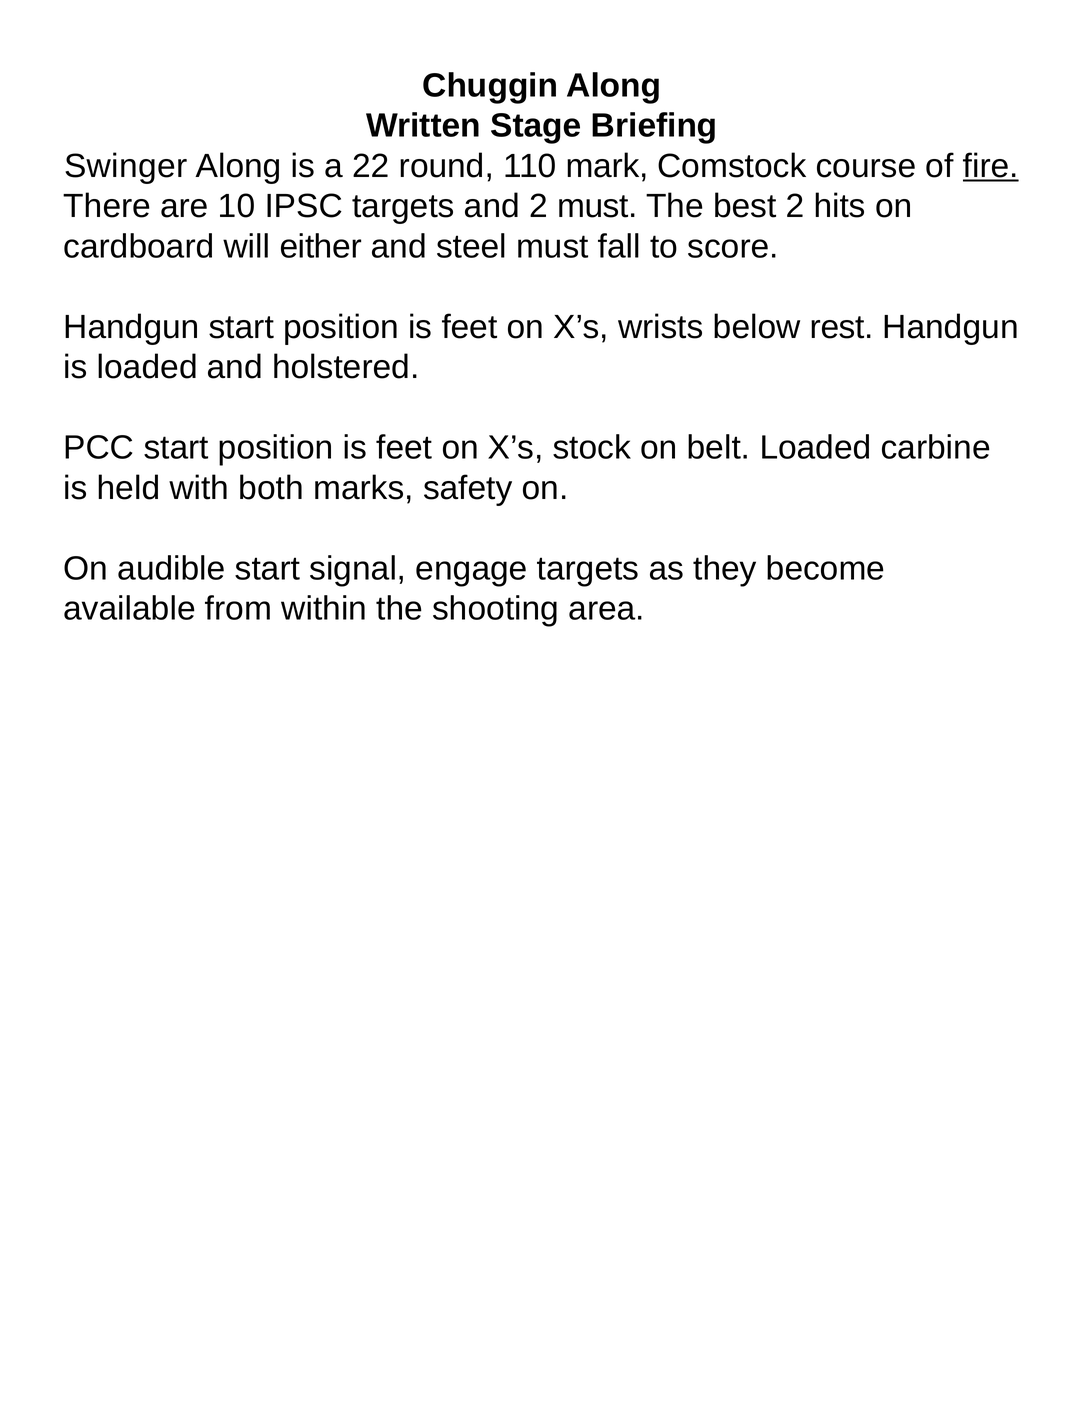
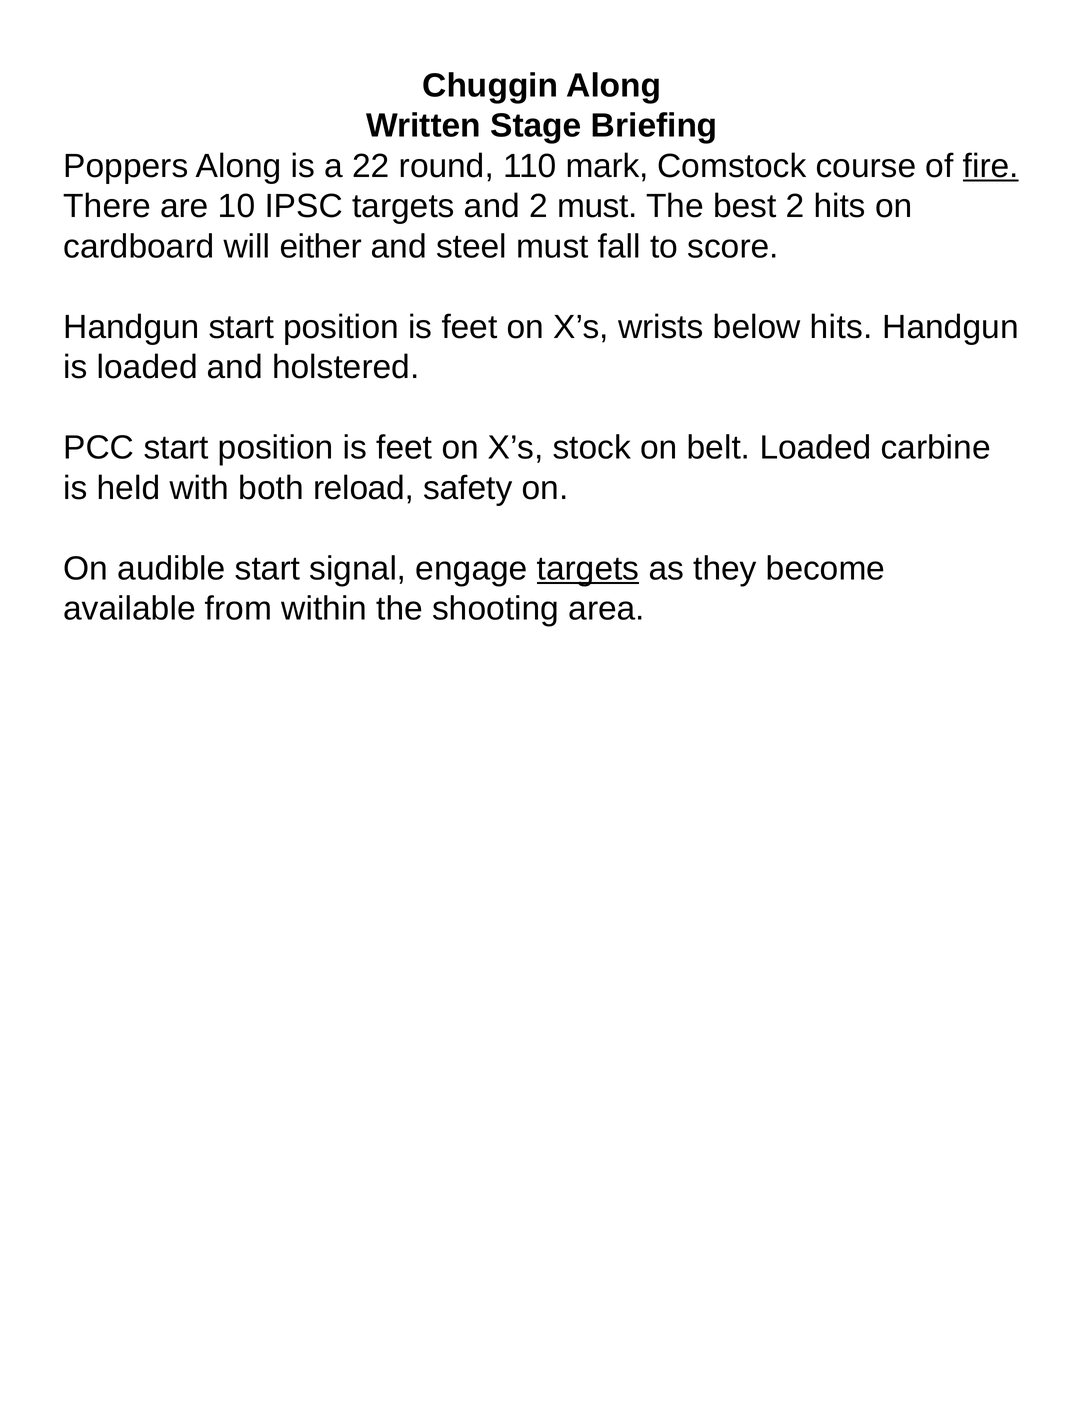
Swinger: Swinger -> Poppers (126, 166)
below rest: rest -> hits (841, 327)
marks: marks -> reload (364, 488)
targets underline: none -> present (588, 569)
